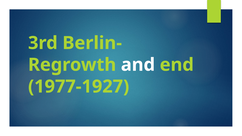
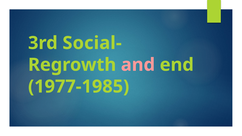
Berlin-: Berlin- -> Social- (92, 43)
and colour: white -> pink (138, 65)
1977-1927: 1977-1927 -> 1977-1985 (79, 87)
